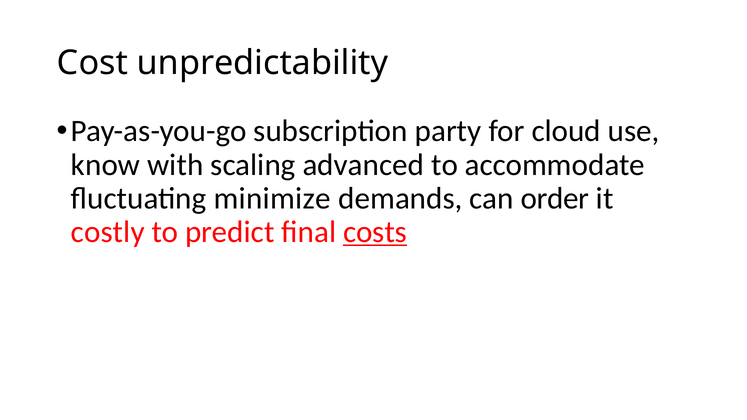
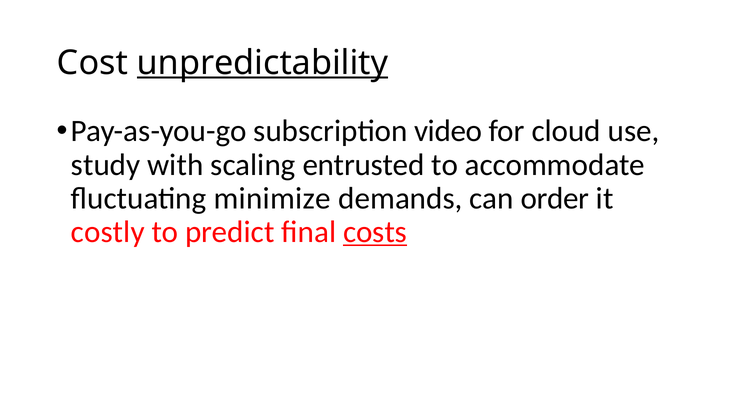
unpredictability underline: none -> present (263, 63)
party: party -> video (448, 131)
know: know -> study (106, 165)
advanced: advanced -> entrusted (364, 165)
